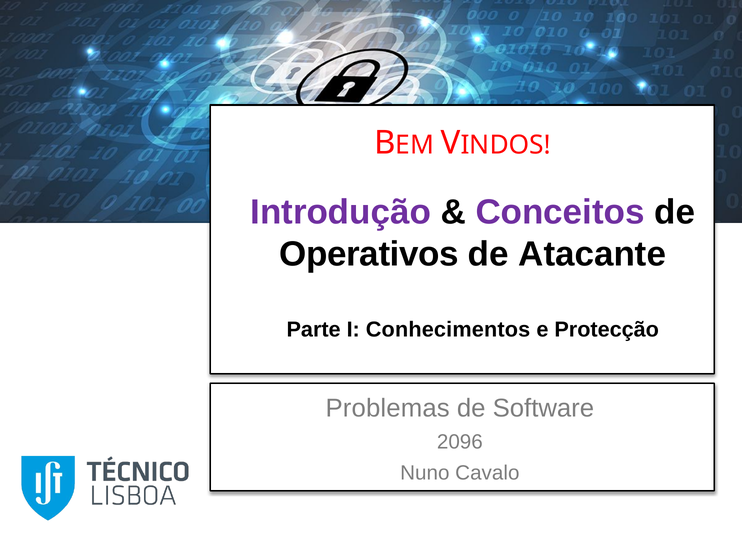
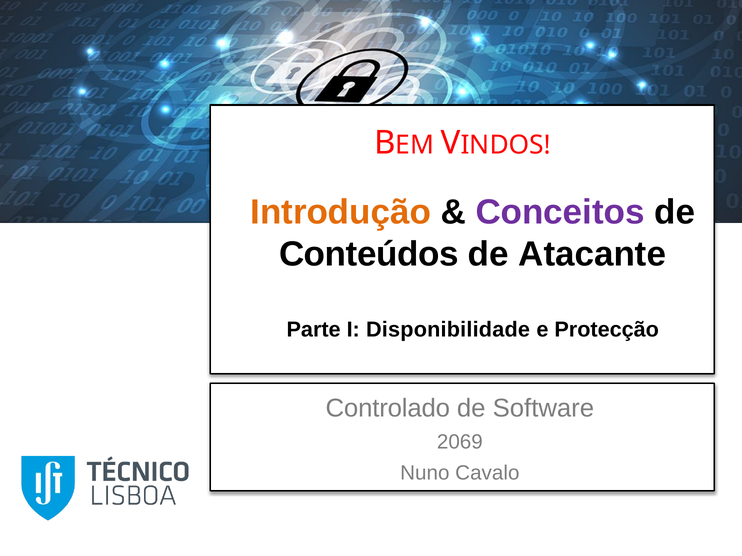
Introdução colour: purple -> orange (341, 213)
Operativos: Operativos -> Conteúdos (369, 255)
Conhecimentos: Conhecimentos -> Disponibilidade (448, 330)
Problemas: Problemas -> Controlado (388, 409)
2096: 2096 -> 2069 (460, 442)
